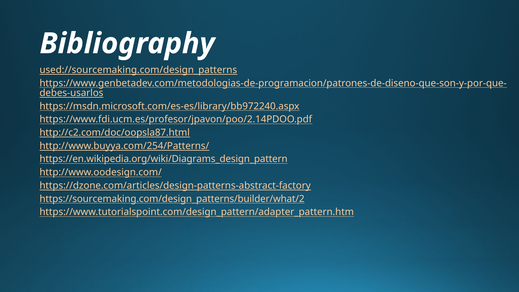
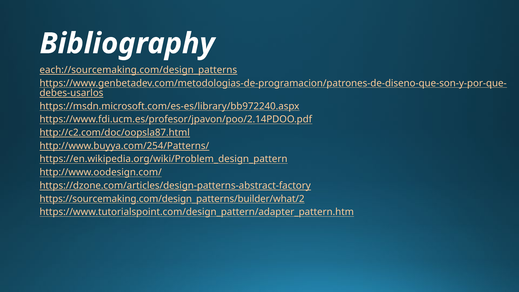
used://sourcemaking.com/design_patterns: used://sourcemaking.com/design_patterns -> each://sourcemaking.com/design_patterns (138, 70)
https://en.wikipedia.org/wiki/Diagrams_design_pattern: https://en.wikipedia.org/wiki/Diagrams_design_pattern -> https://en.wikipedia.org/wiki/Problem_design_pattern (163, 159)
